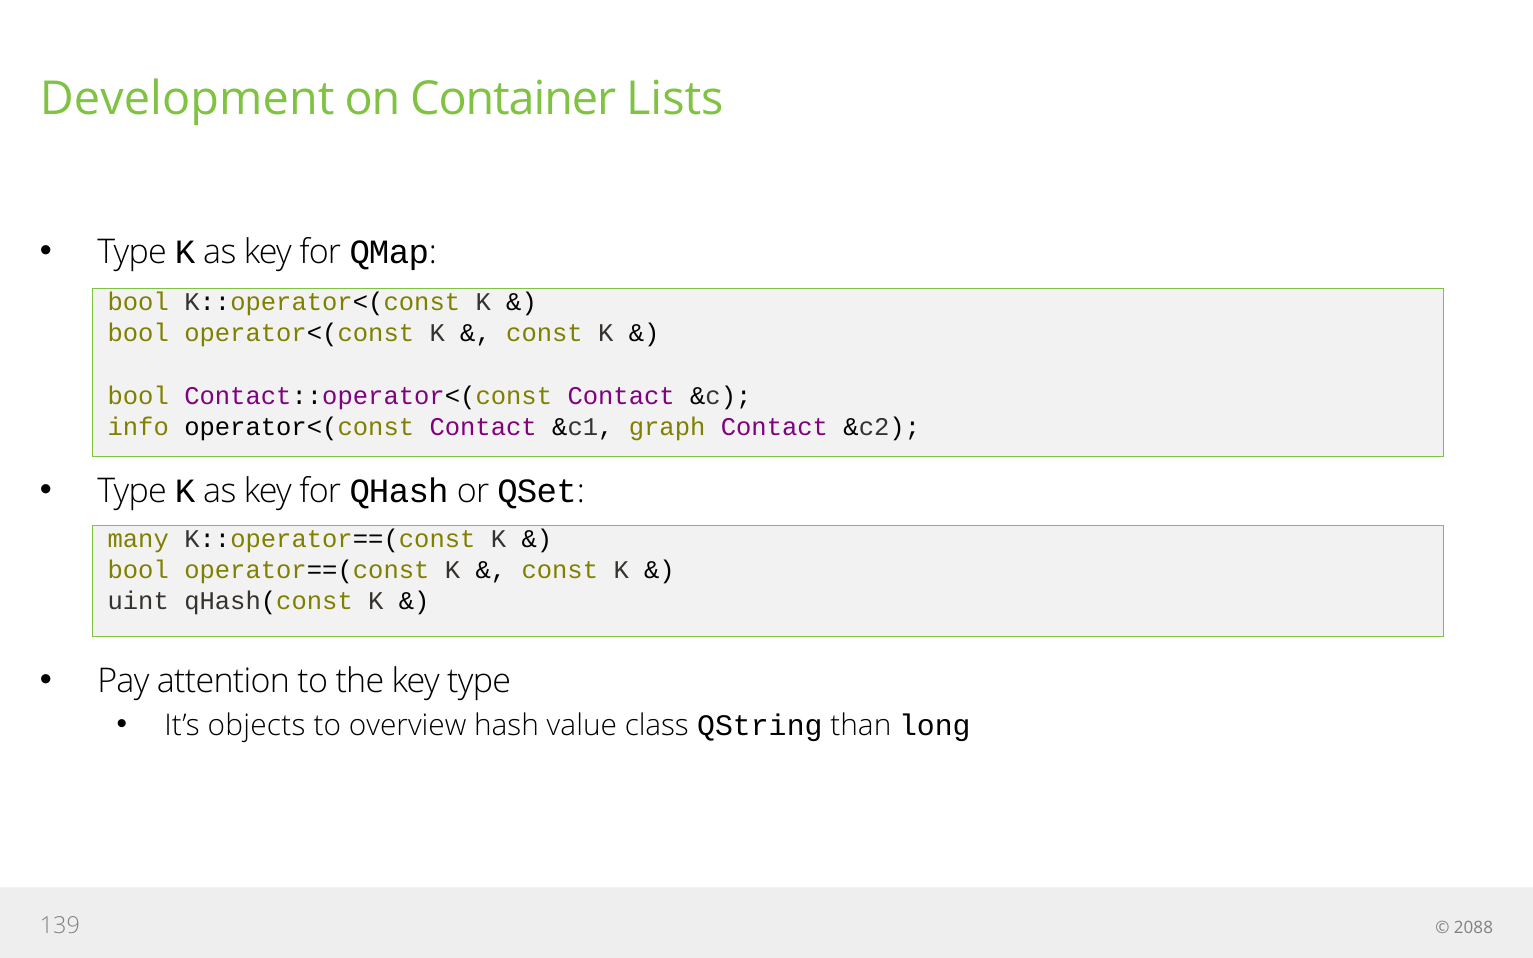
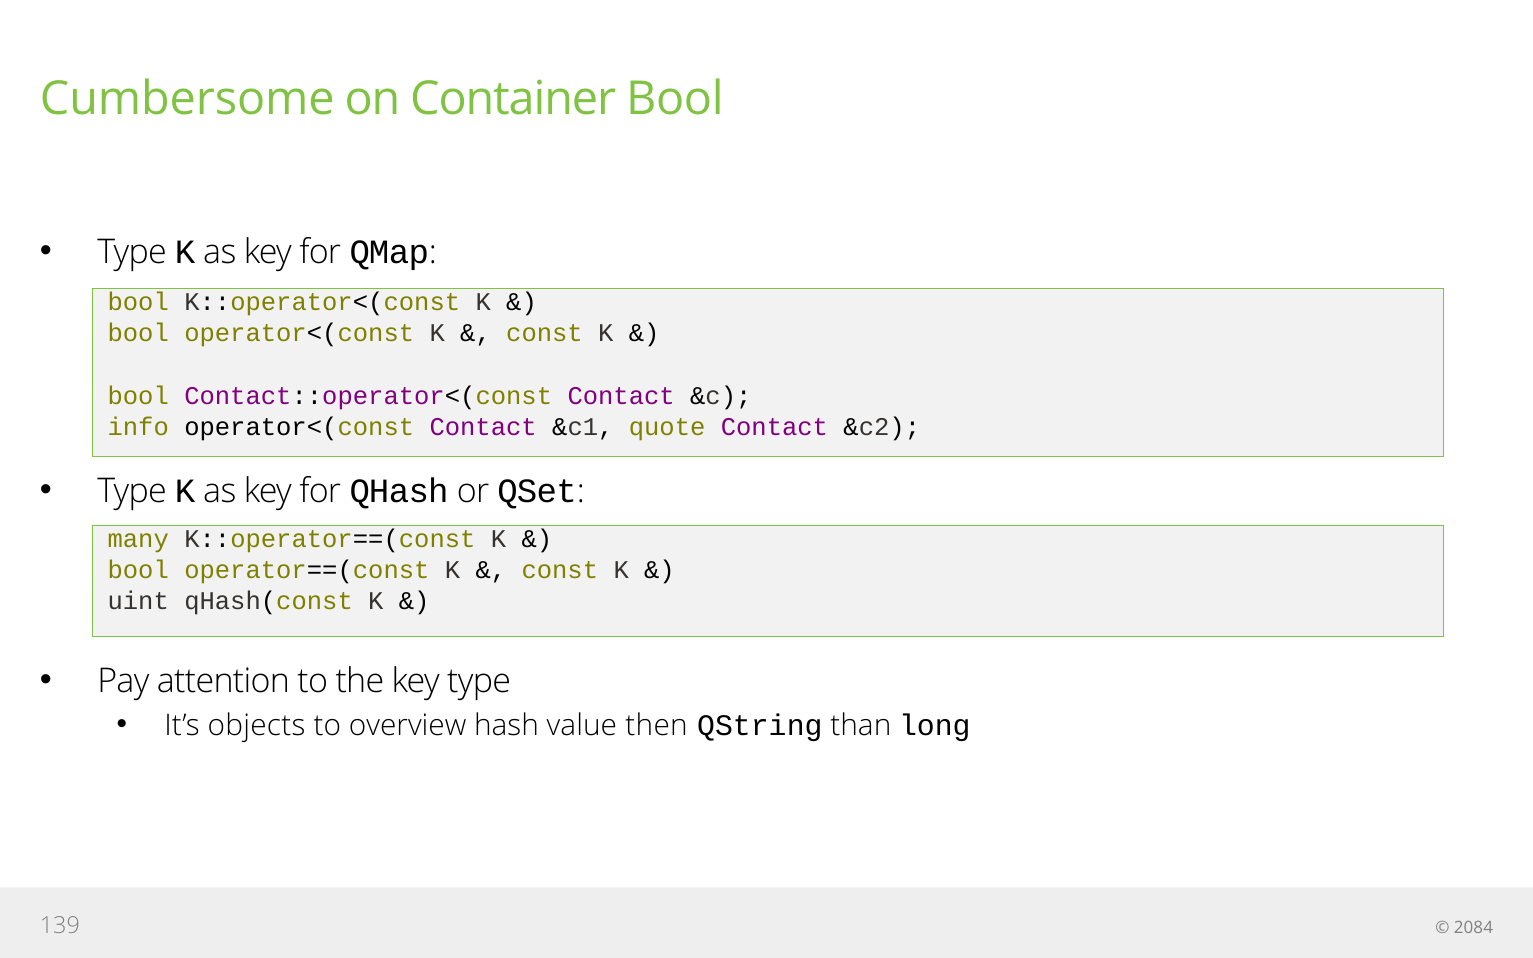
Development: Development -> Cumbersome (187, 100)
Container Lists: Lists -> Bool (675, 100)
graph: graph -> quote (667, 427)
class: class -> then (657, 726)
2088: 2088 -> 2084 (1473, 928)
